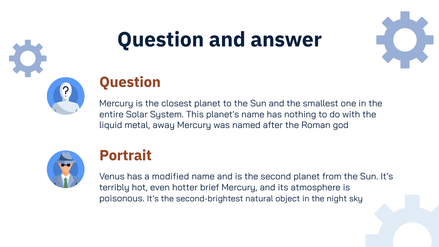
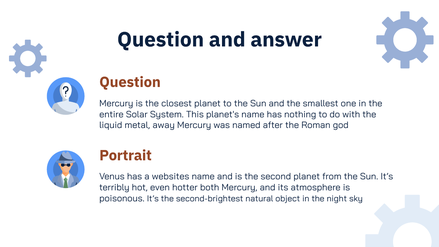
modified: modified -> websites (171, 177)
brief: brief -> both (210, 188)
